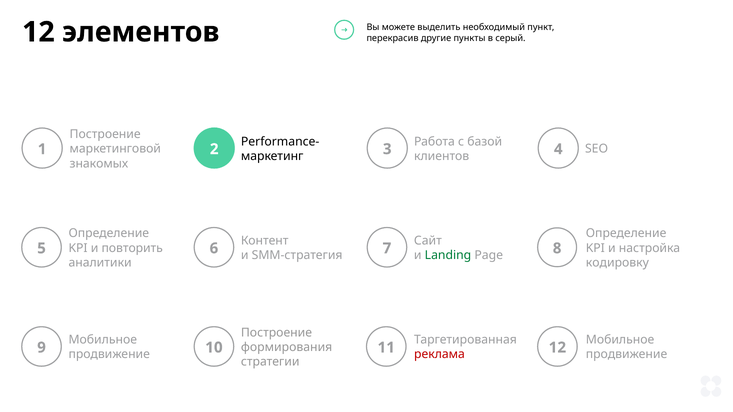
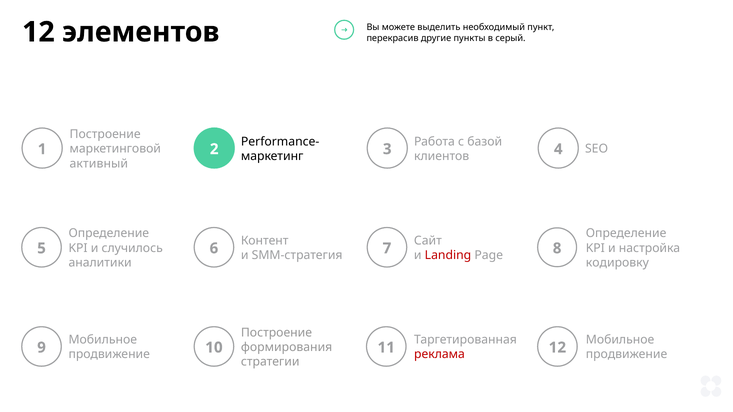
знакомых: знакомых -> активный (99, 164)
повторить: повторить -> случилось (132, 248)
Landing colour: green -> red (448, 256)
